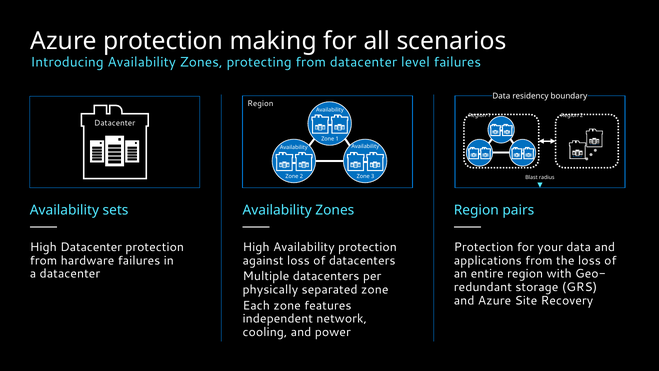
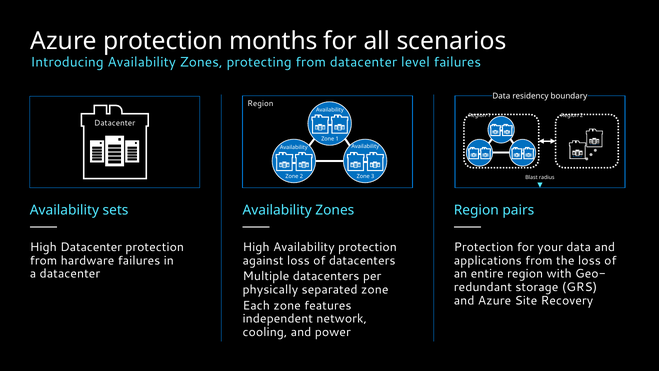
making: making -> months (273, 41)
